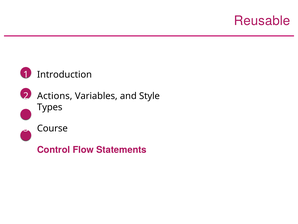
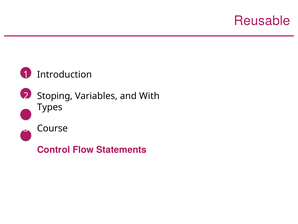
Actions: Actions -> Stoping (55, 96)
Style: Style -> With (149, 96)
